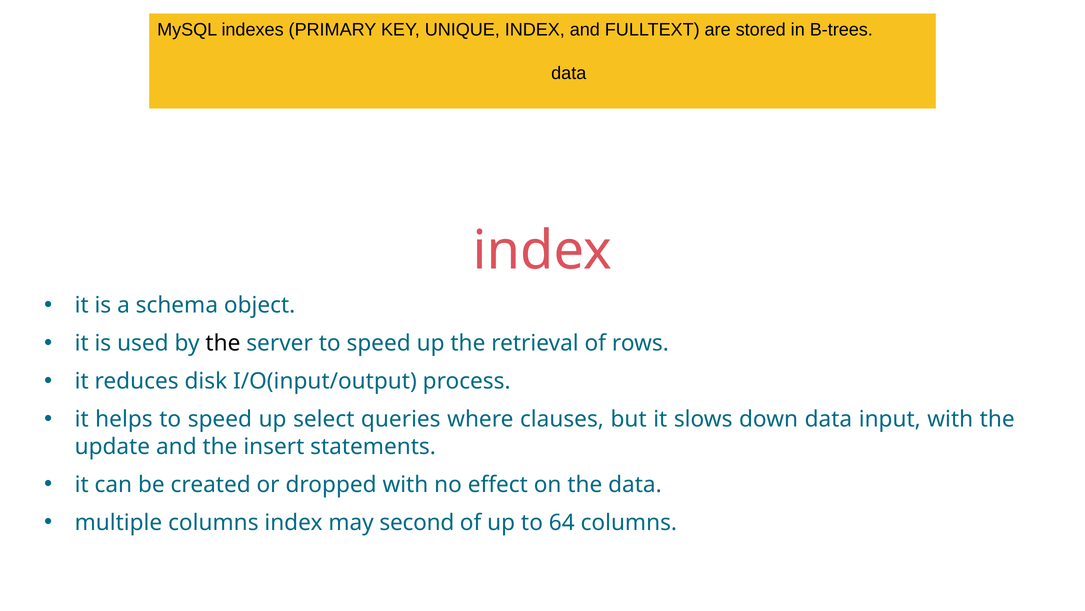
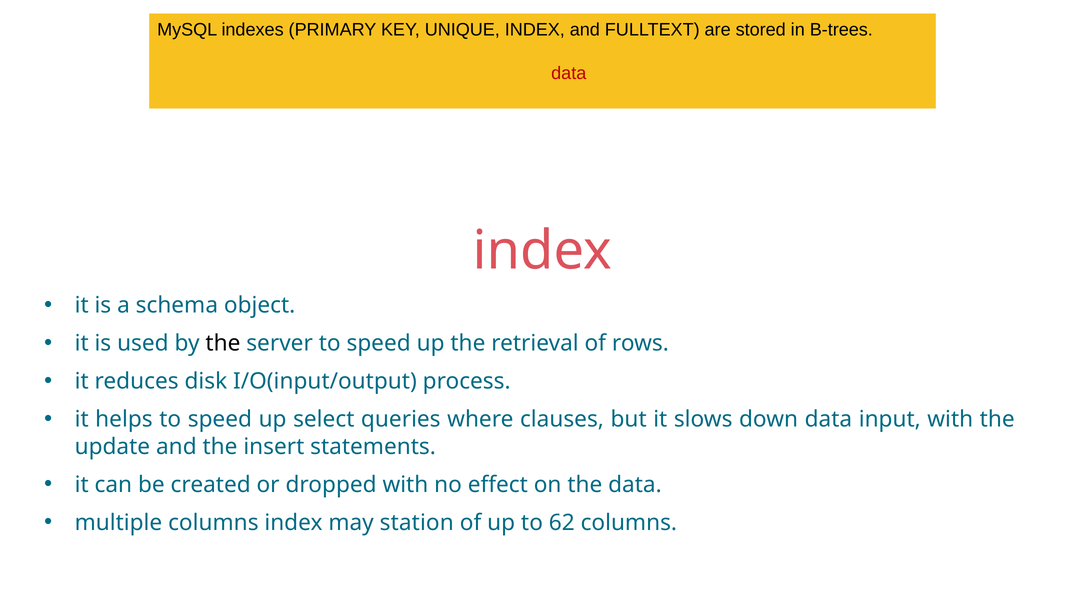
data colour: black -> red (569, 73)
second: second -> station (417, 522)
64: 64 -> 62 (562, 522)
